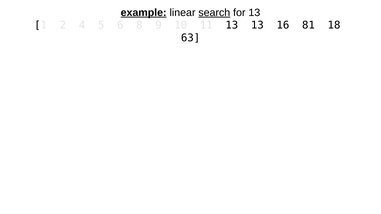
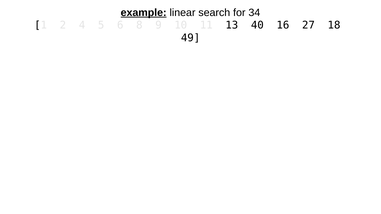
search underline: present -> none (214, 13)
for 13: 13 -> 34 (254, 13)
13 13: 13 -> 40 (257, 25)
81: 81 -> 27 (308, 25)
63: 63 -> 49 (191, 38)
